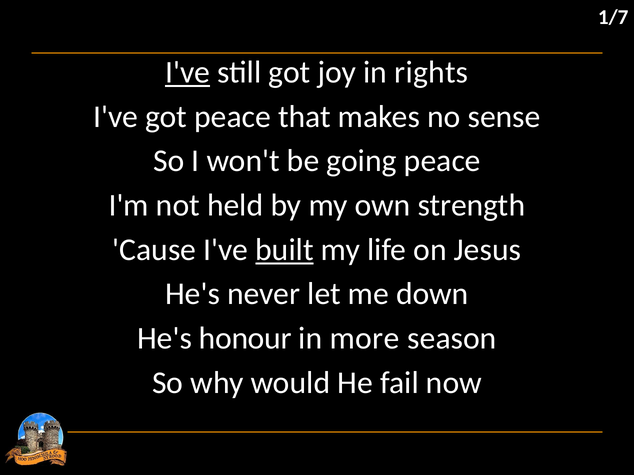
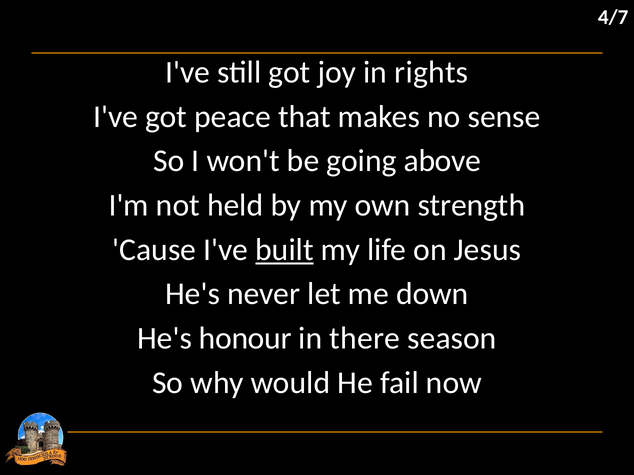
1/7: 1/7 -> 4/7 (613, 17)
I've underline: present -> none (188, 72)
going peace: peace -> above (442, 161)
more: more -> there (365, 339)
